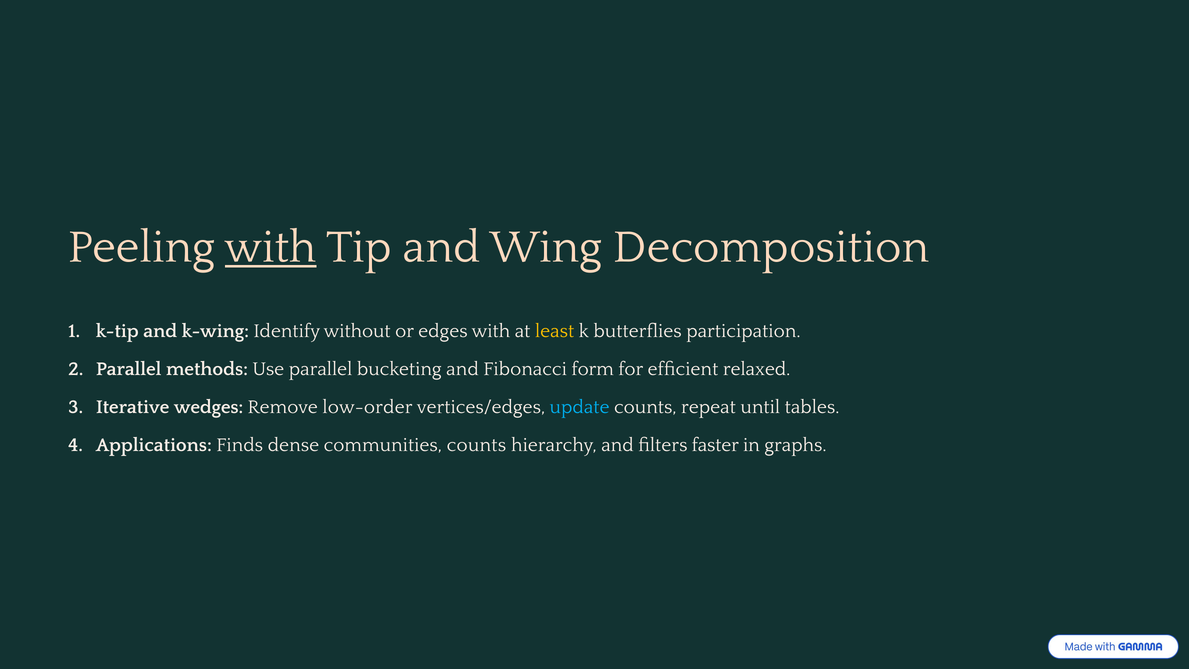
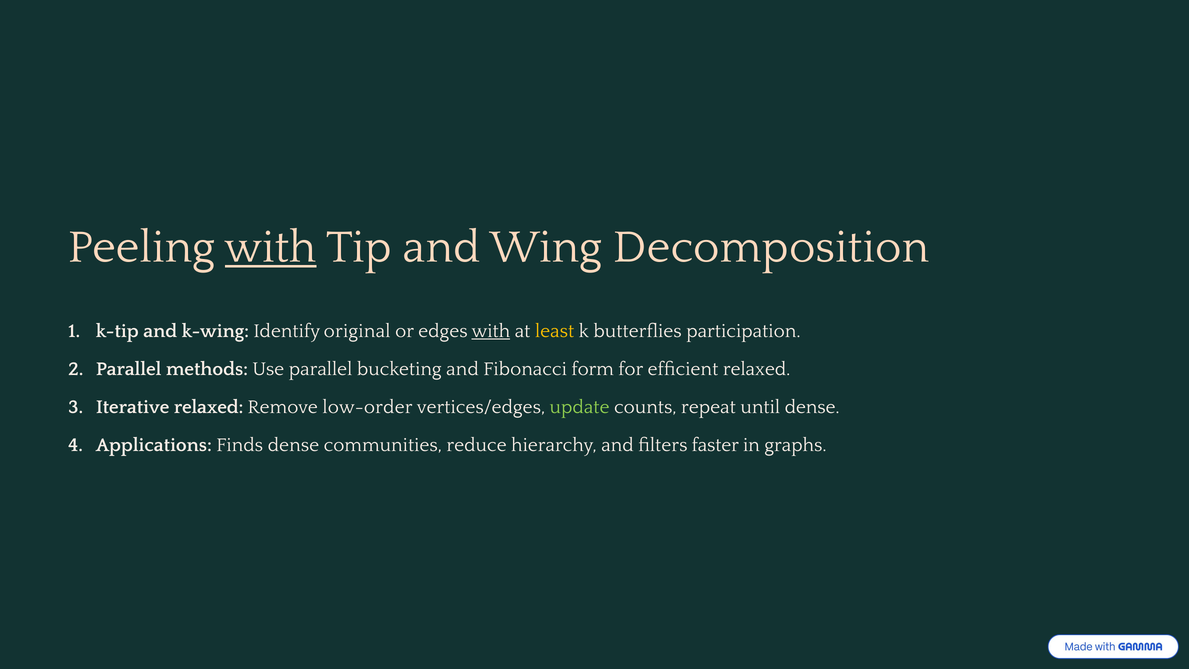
without: without -> original (357, 331)
with underline: none -> present (491, 331)
Iterative wedges: wedges -> relaxed (209, 407)
update colour: light blue -> light green (580, 407)
until tables: tables -> dense (812, 407)
communities counts: counts -> reduce (477, 445)
